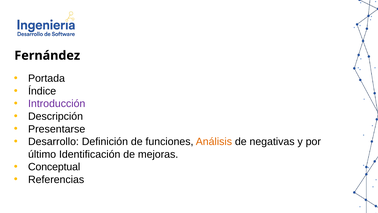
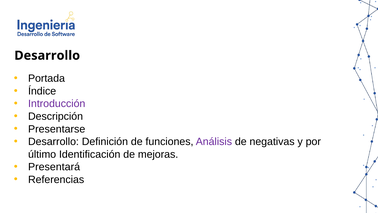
Fernández: Fernández -> Desarrollo (47, 55)
Análisis colour: orange -> purple (214, 141)
Conceptual: Conceptual -> Presentará (54, 167)
